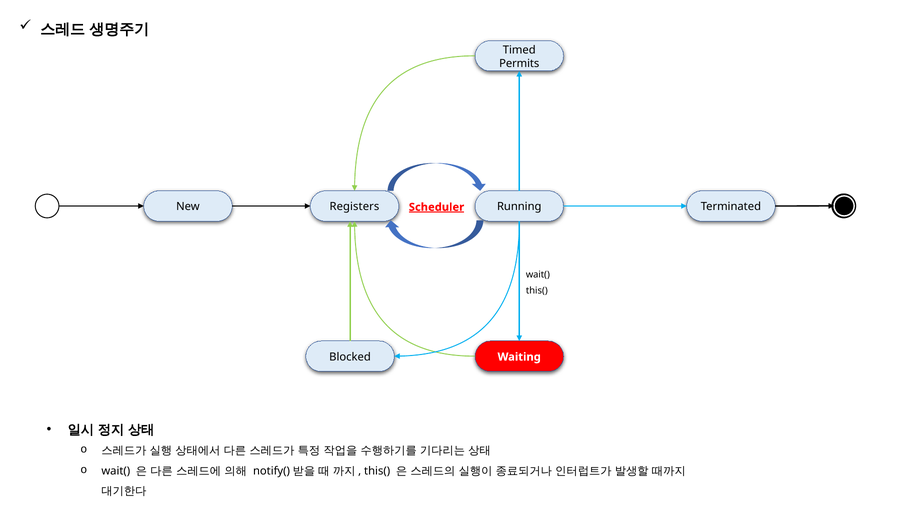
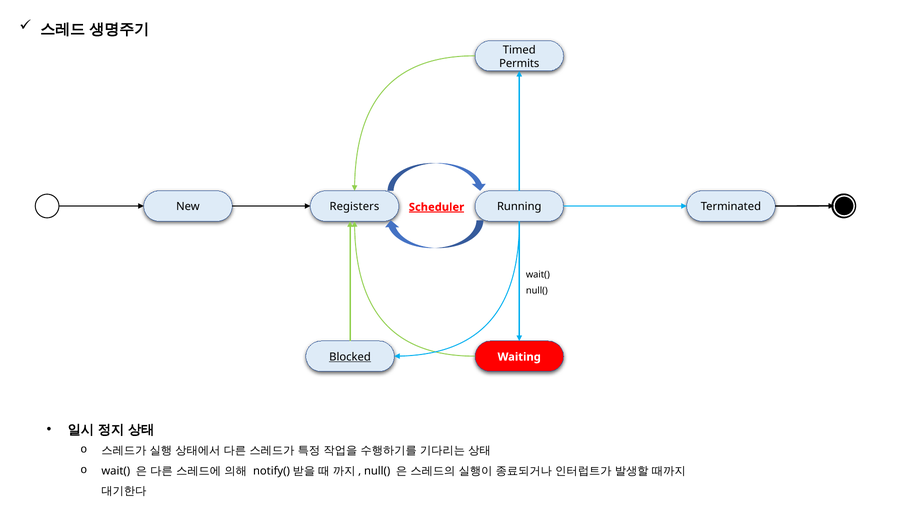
this(: this( -> null( (537, 291)
Blocked underline: none -> present (350, 357)
this(: this( -> null( (377, 471)
